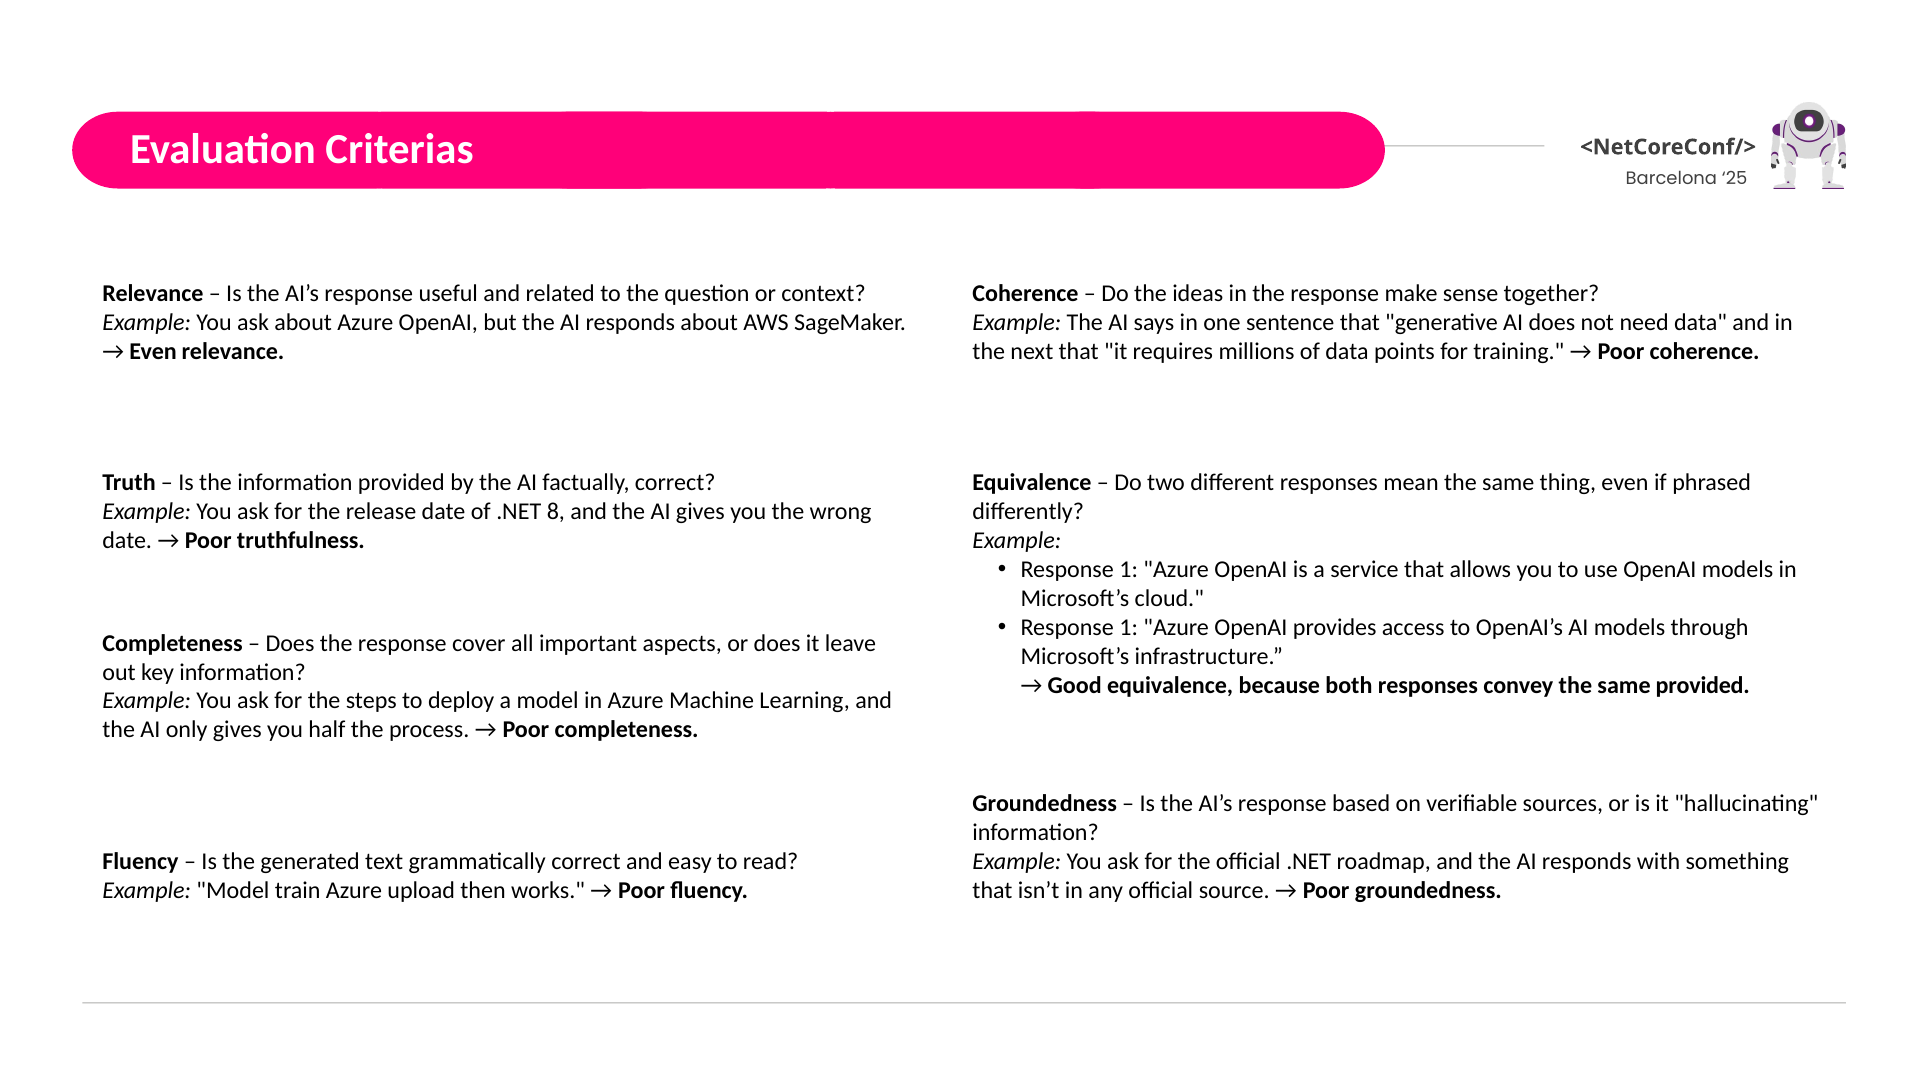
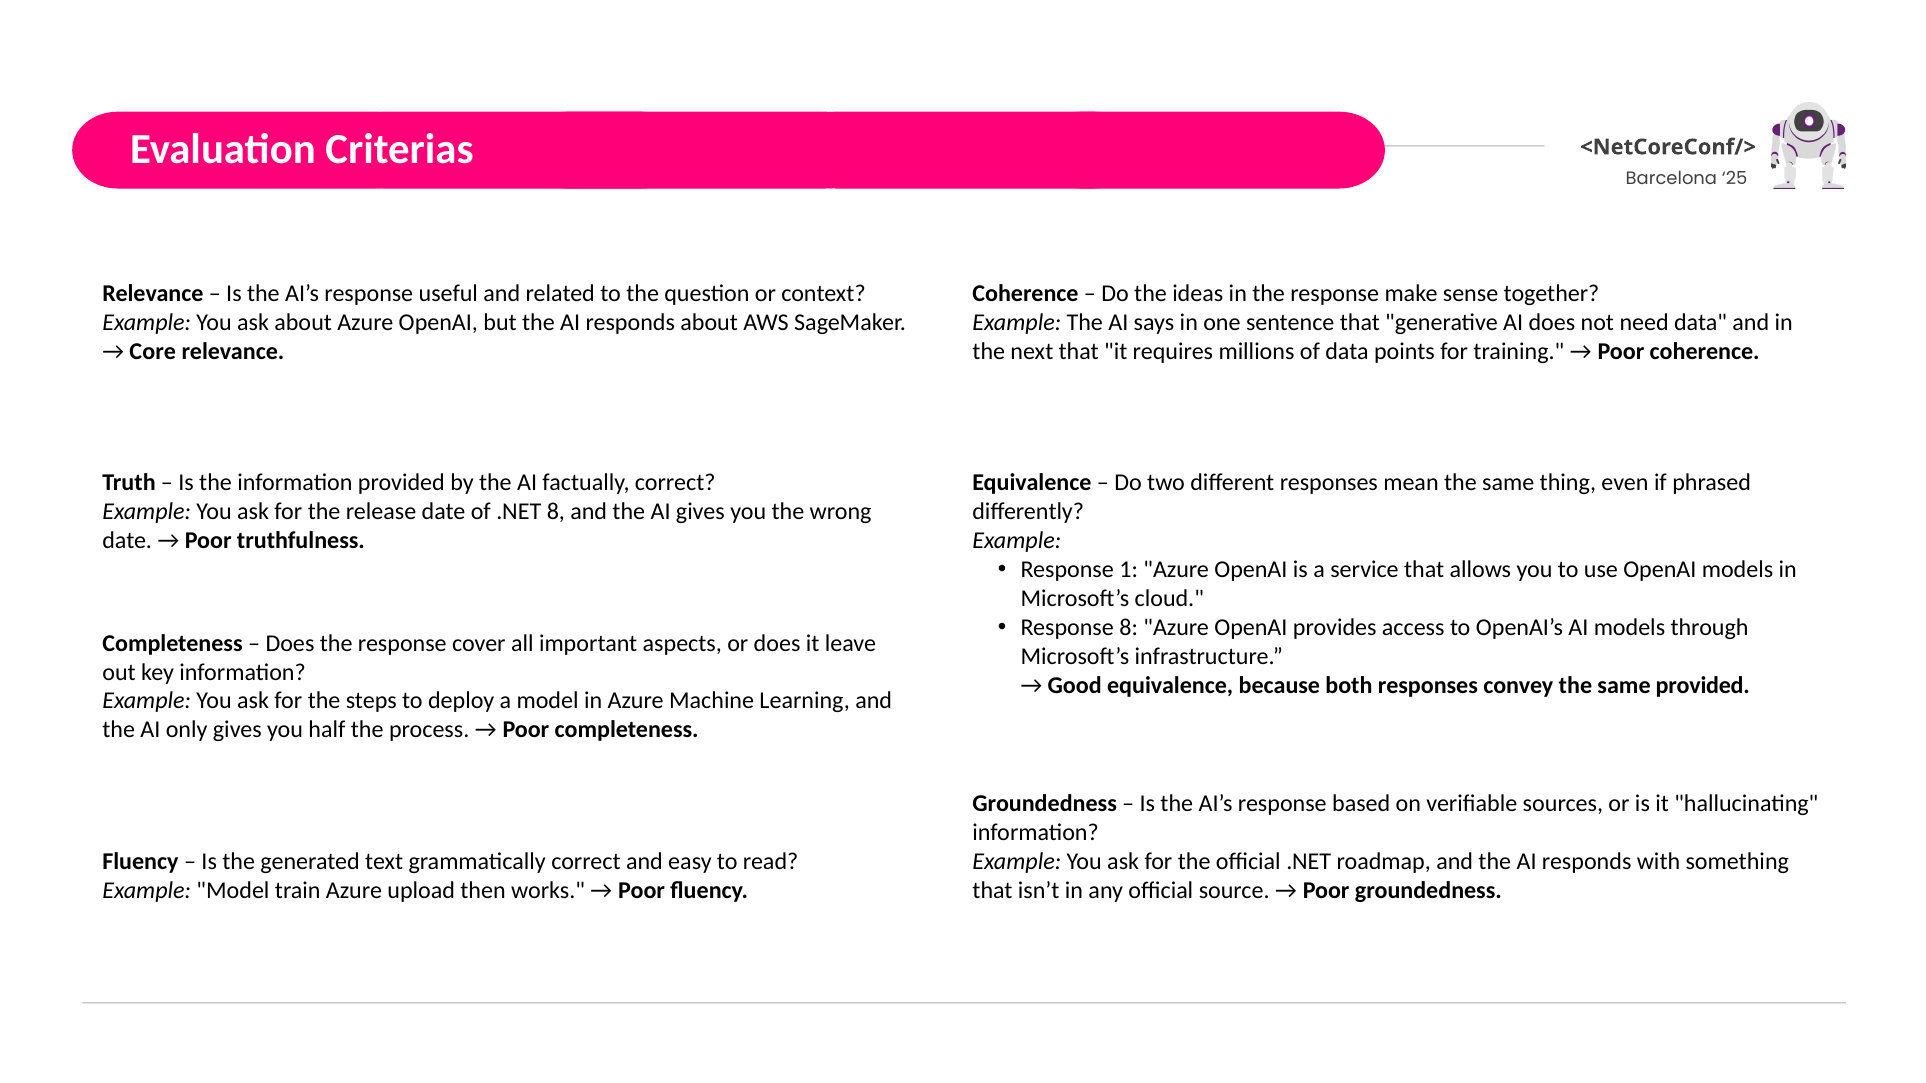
Even: Even -> Core (153, 351)
1: 1 -> 8 (1129, 628)
